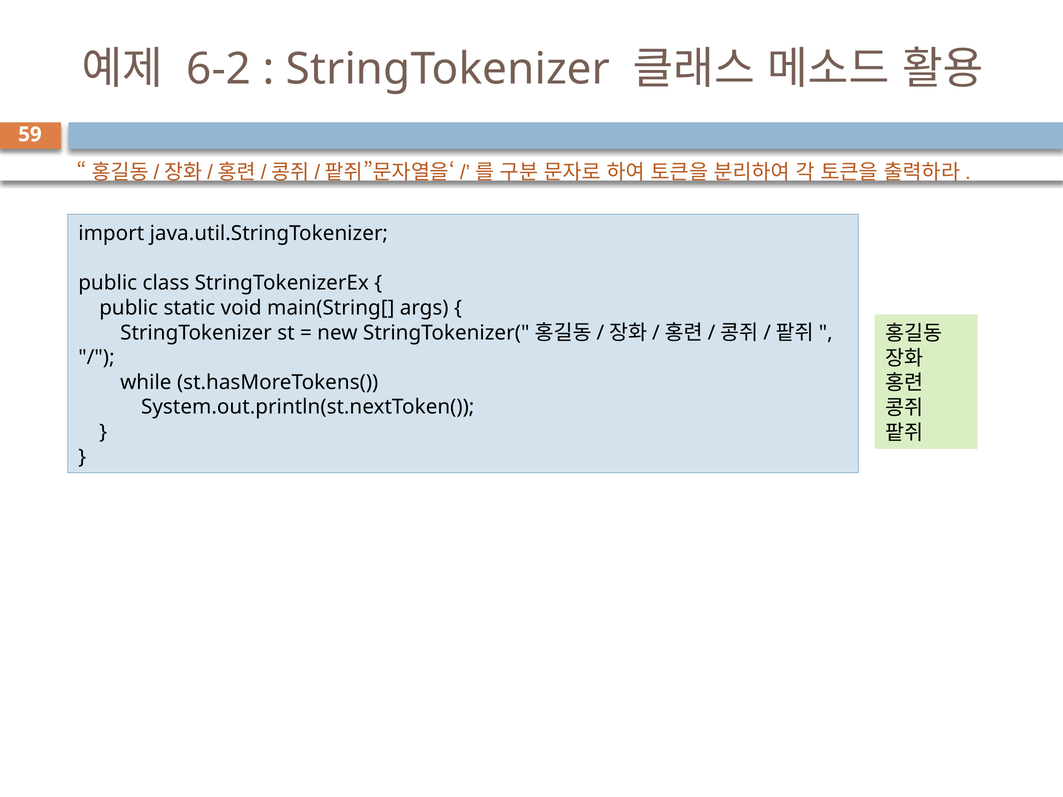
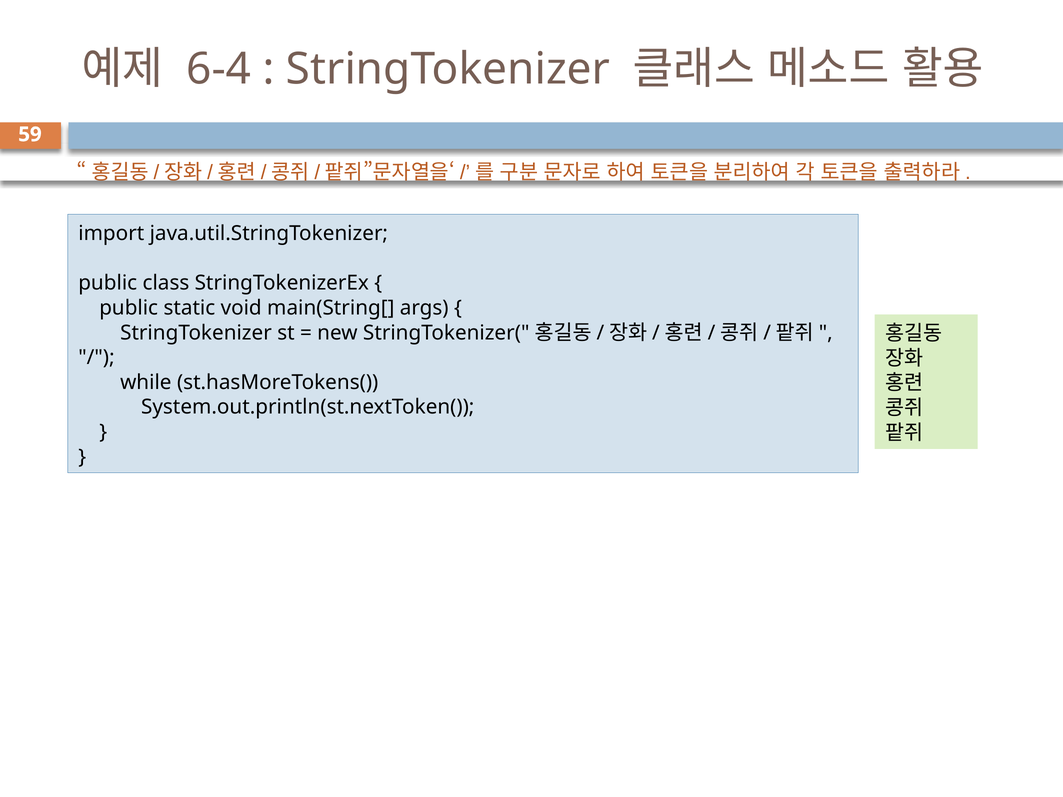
6-2: 6-2 -> 6-4 (219, 69)
